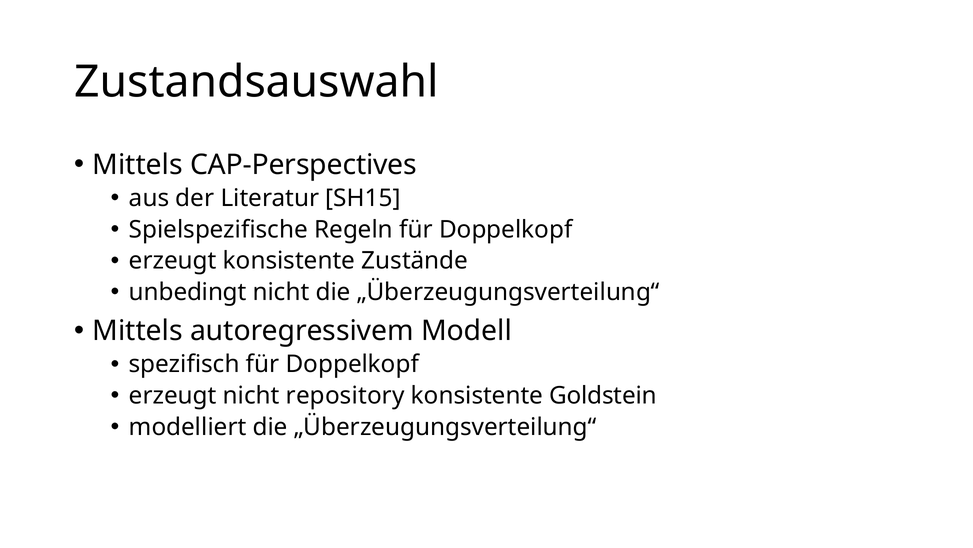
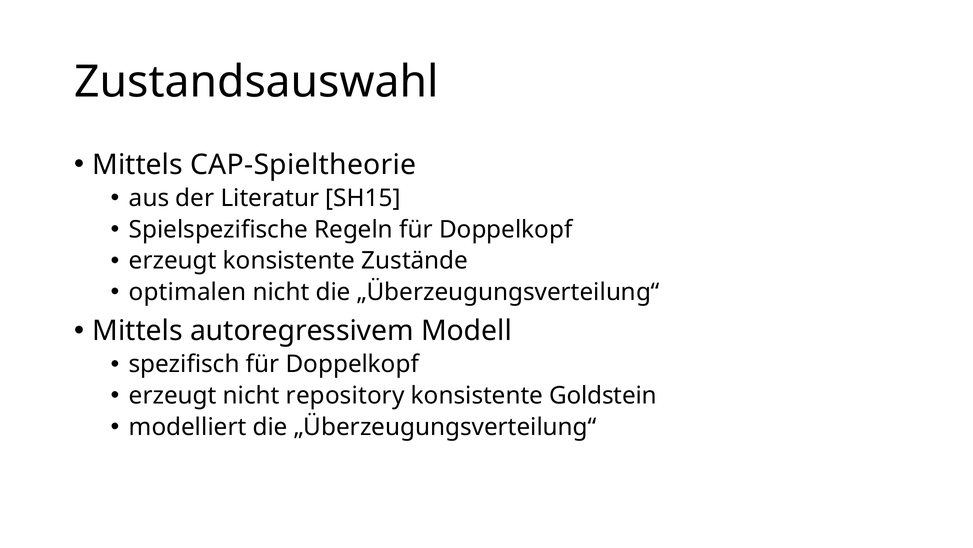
CAP-Perspectives: CAP-Perspectives -> CAP-Spieltheorie (303, 164)
unbedingt: unbedingt -> optimalen (188, 292)
